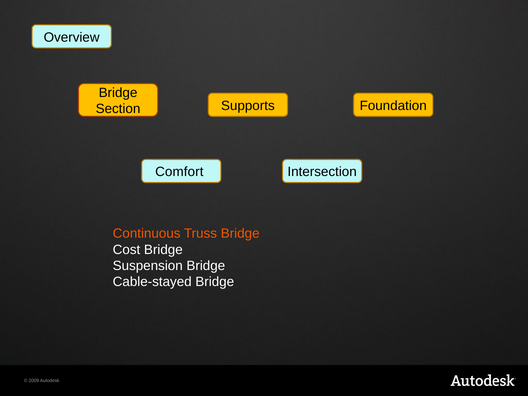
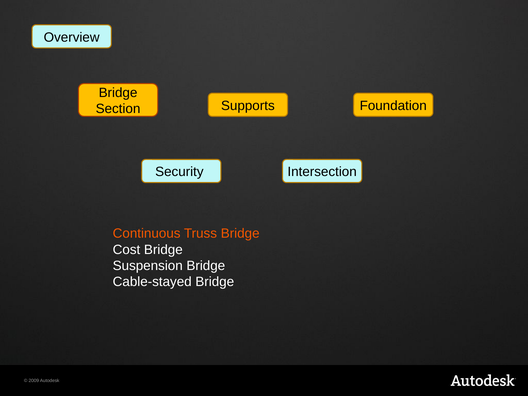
Comfort: Comfort -> Security (179, 172)
